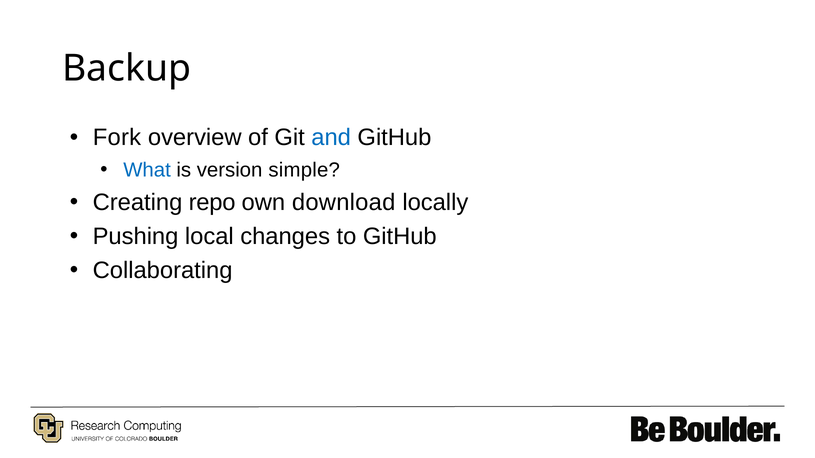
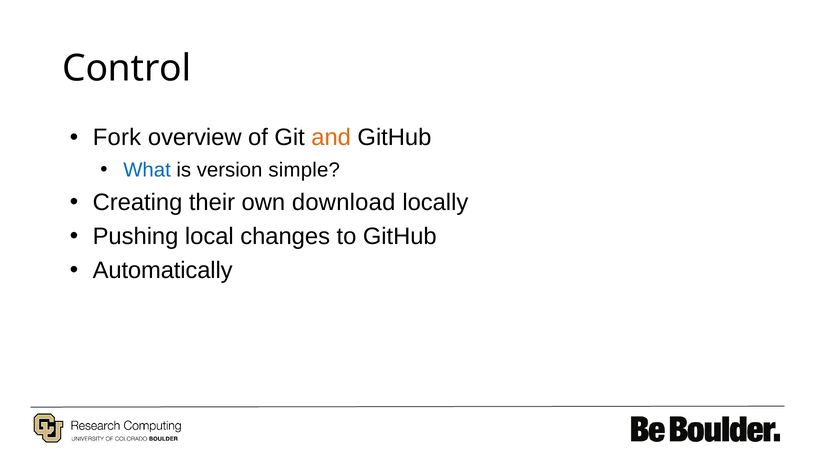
Backup: Backup -> Control (127, 68)
and colour: blue -> orange (331, 138)
repo: repo -> their (212, 202)
Collaborating: Collaborating -> Automatically (163, 271)
